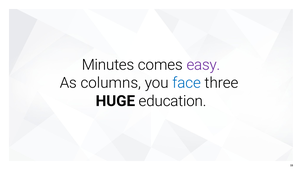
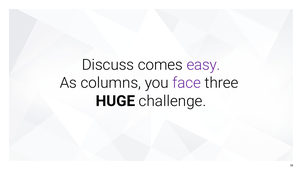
Minutes: Minutes -> Discuss (108, 65)
face colour: blue -> purple (187, 83)
education: education -> challenge (172, 101)
